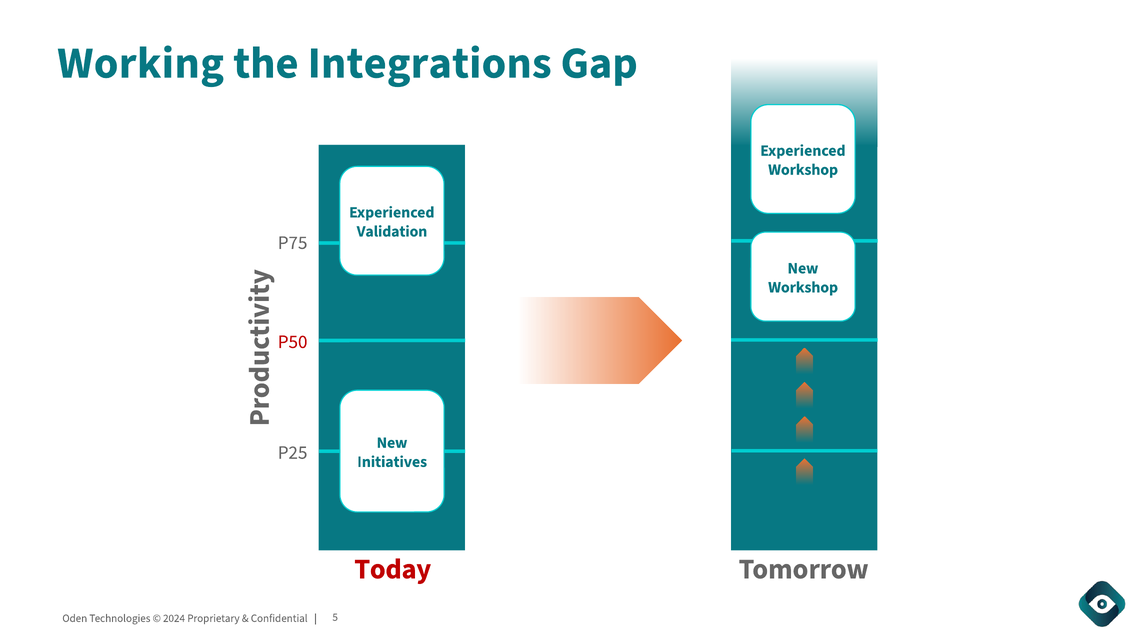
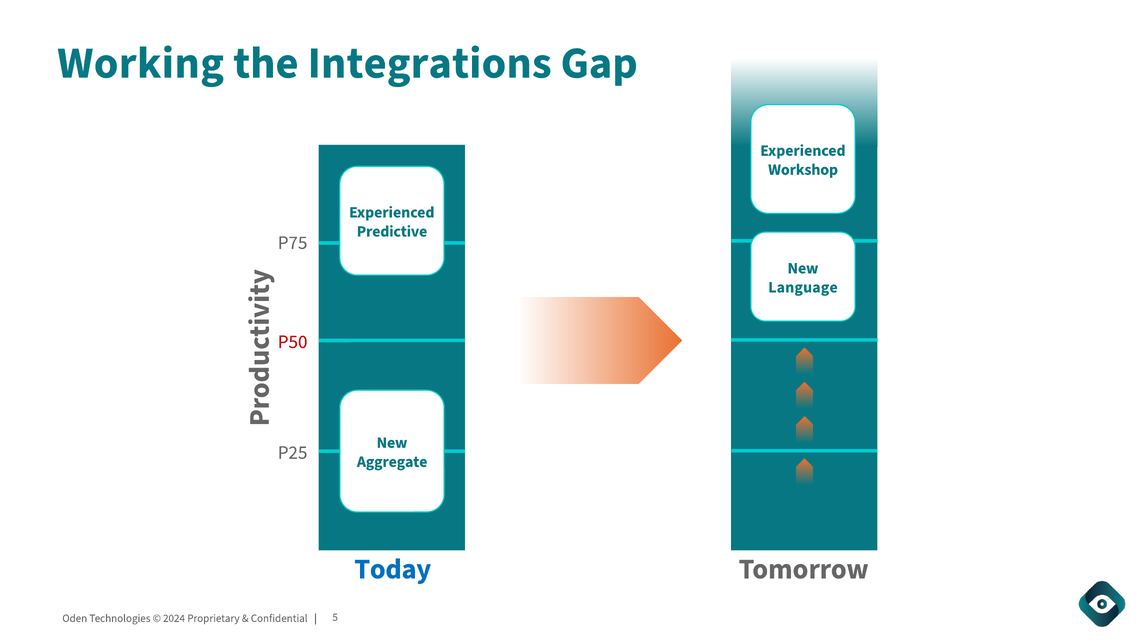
Validation: Validation -> Predictive (392, 232)
Workshop: Workshop -> Language (803, 287)
Initiatives: Initiatives -> Aggregate (392, 462)
Today colour: red -> blue (393, 569)
